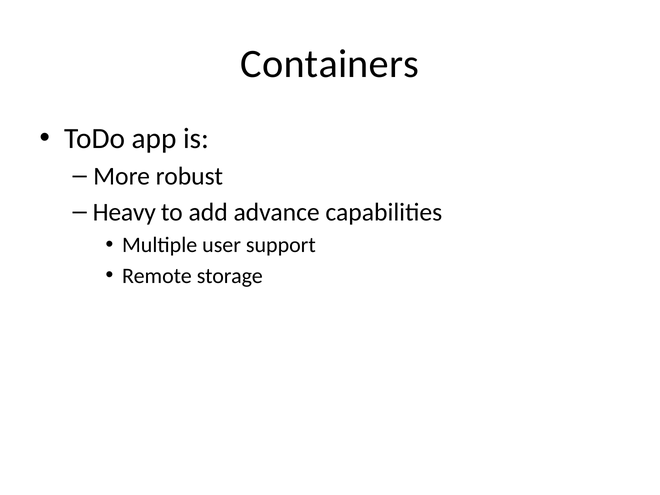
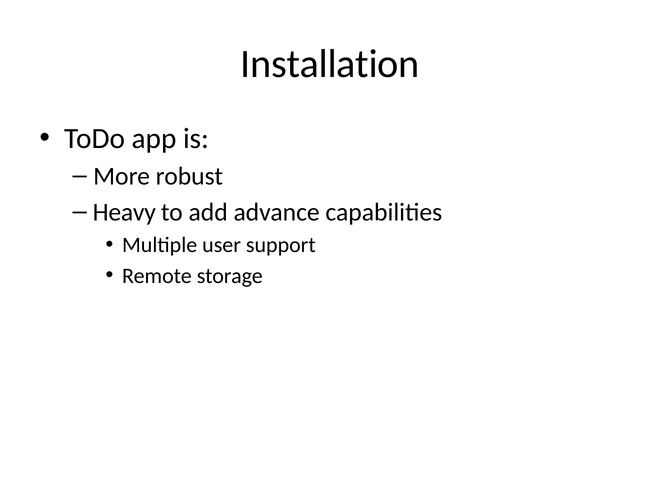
Containers: Containers -> Installation (330, 64)
